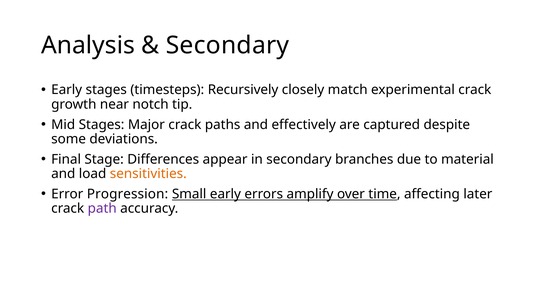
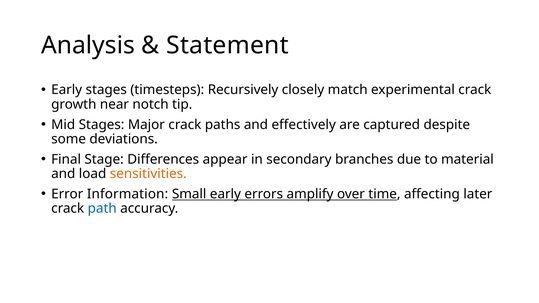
Secondary: Secondary -> Statement (227, 45)
Progression: Progression -> Information (128, 194)
path colour: purple -> blue (102, 209)
